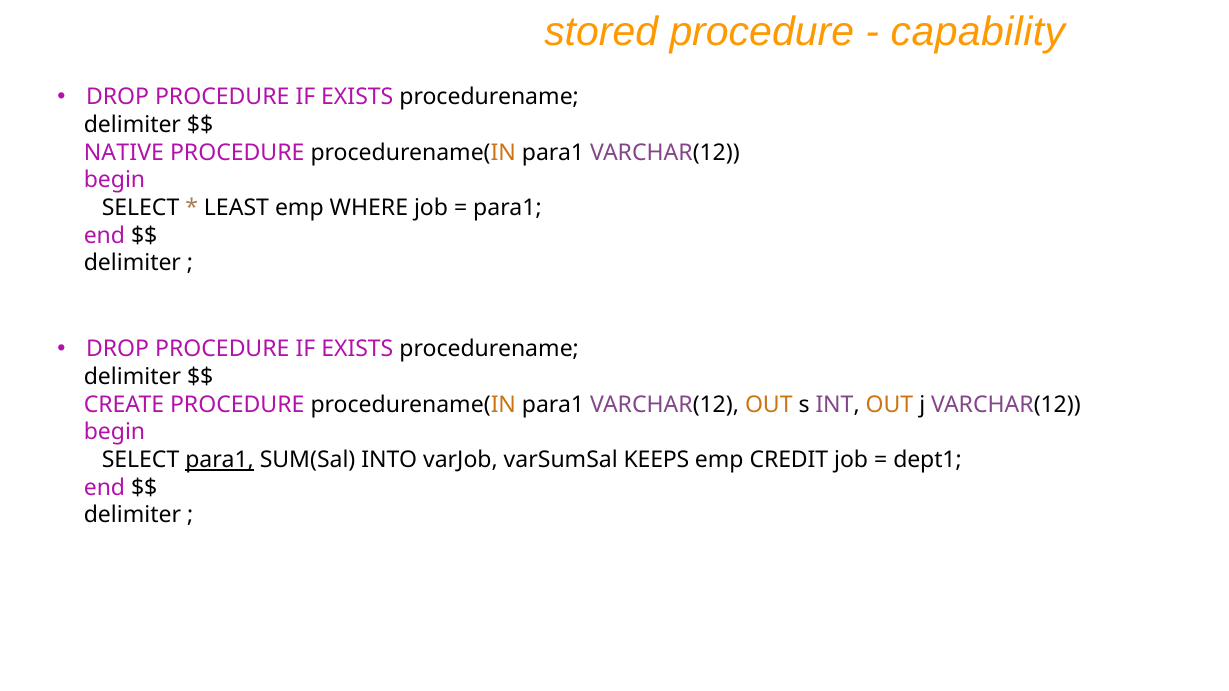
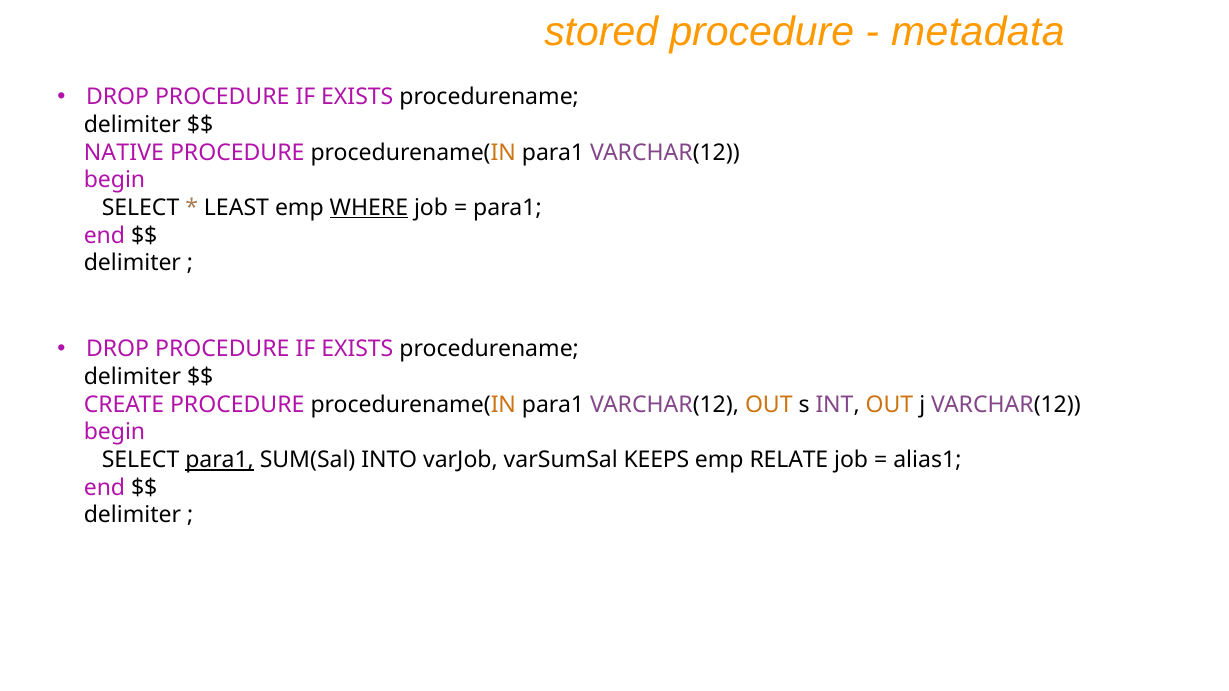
capability: capability -> metadata (978, 32)
WHERE underline: none -> present (369, 208)
CREDIT: CREDIT -> RELATE (789, 460)
dept1: dept1 -> alias1 (927, 460)
